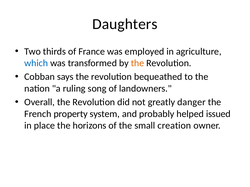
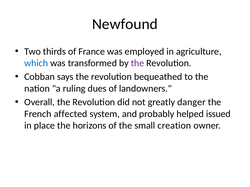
Daughters: Daughters -> Newfound (125, 24)
the colour: orange -> purple (138, 63)
song: song -> dues (97, 89)
property: property -> affected (71, 114)
